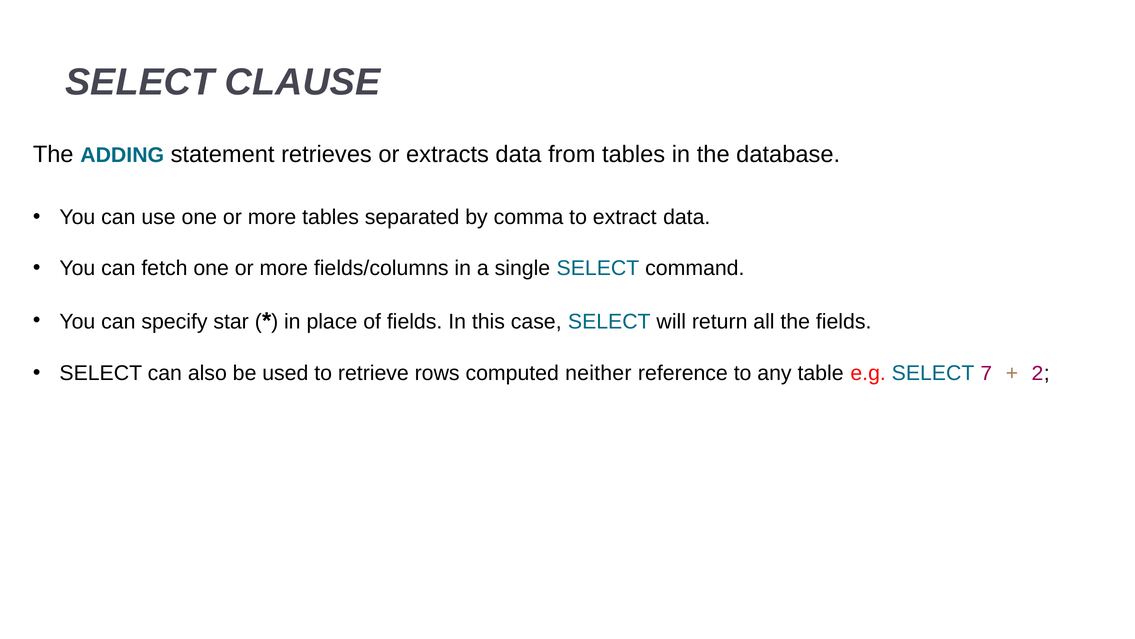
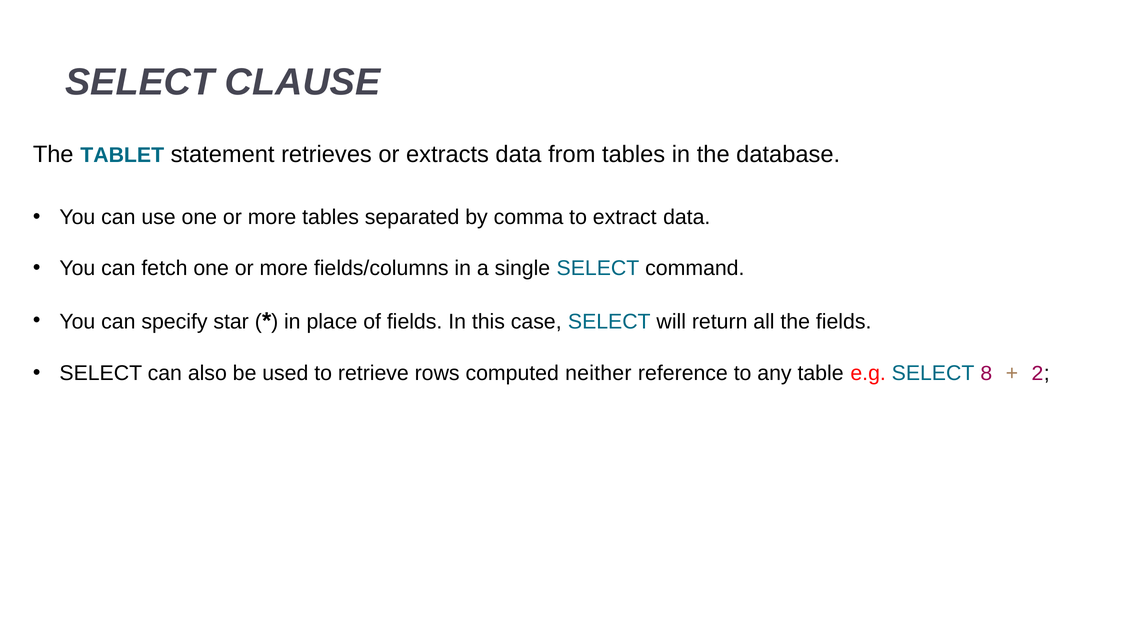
ADDING: ADDING -> TABLET (122, 155)
7: 7 -> 8 (986, 373)
